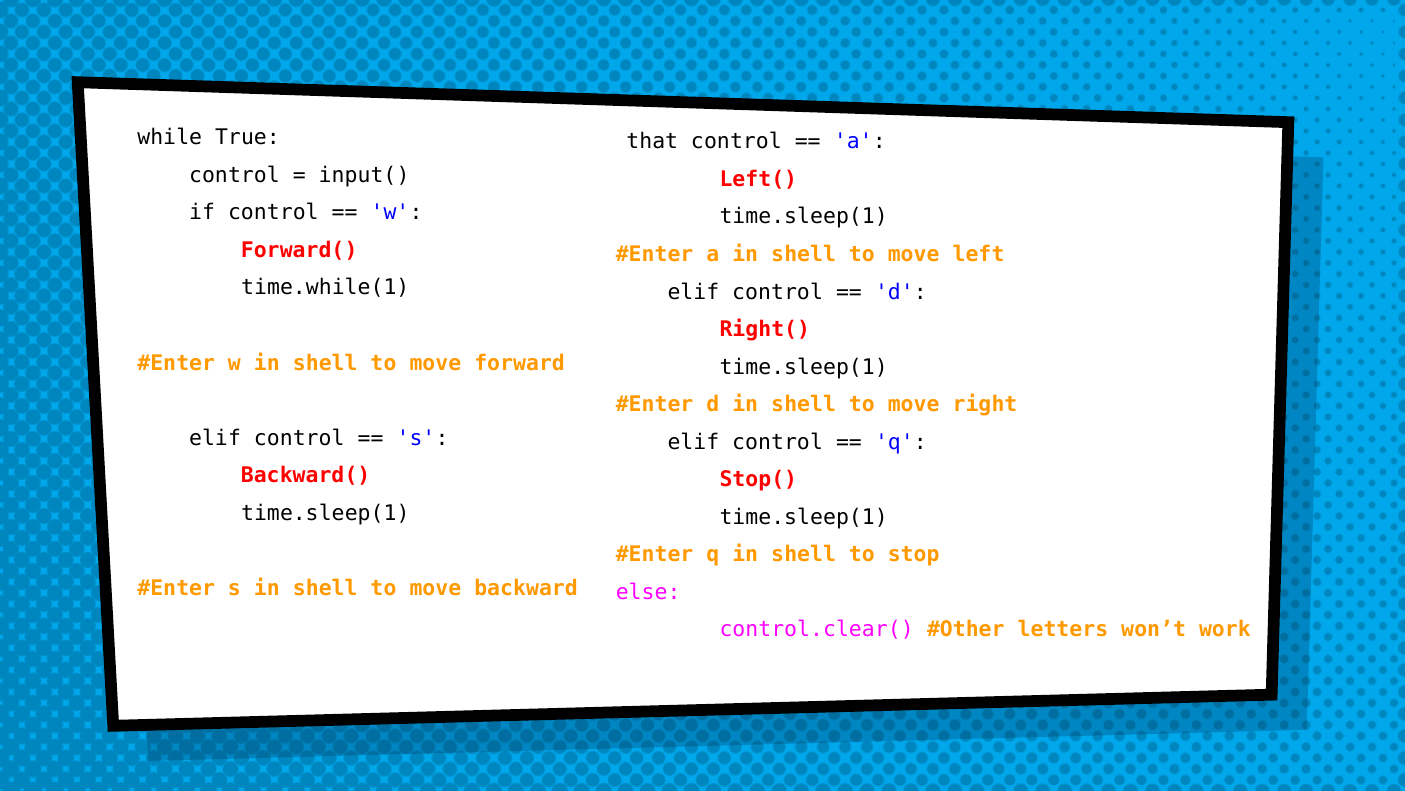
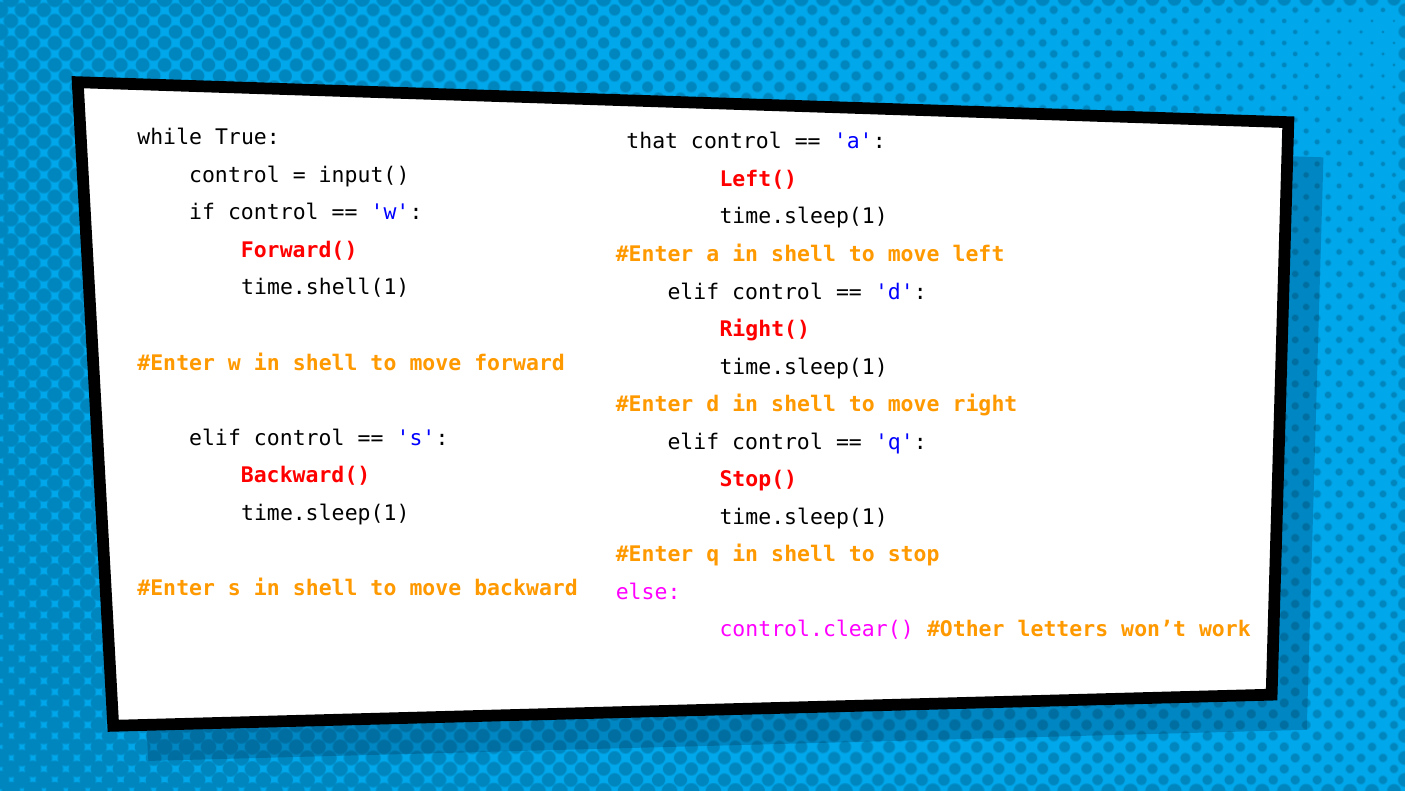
time.while(1: time.while(1 -> time.shell(1 (325, 288)
